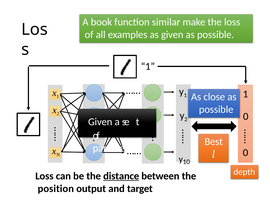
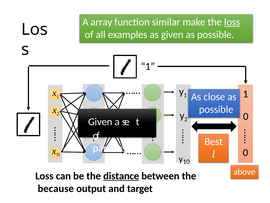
book: book -> array (101, 22)
loss underline: none -> present (232, 22)
depth: depth -> above (244, 171)
position: position -> because (56, 188)
